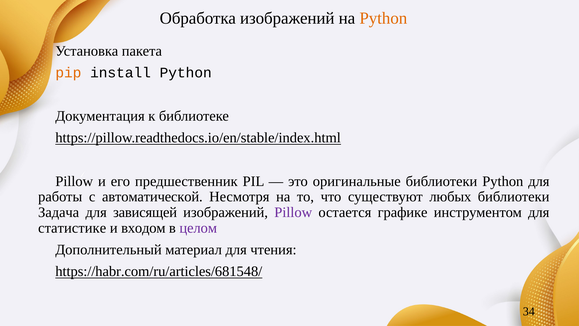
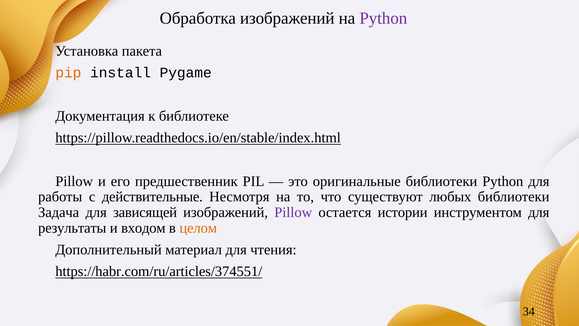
Python colour: orange -> purple (383, 18)
install Python: Python -> Pygame (186, 73)
автоматической: автоматической -> действительные (152, 197)
графике: графике -> истории (403, 212)
статистике: статистике -> результаты (72, 228)
целом colour: purple -> orange (198, 228)
https://habr.com/ru/articles/681548/: https://habr.com/ru/articles/681548/ -> https://habr.com/ru/articles/374551/ (159, 271)
